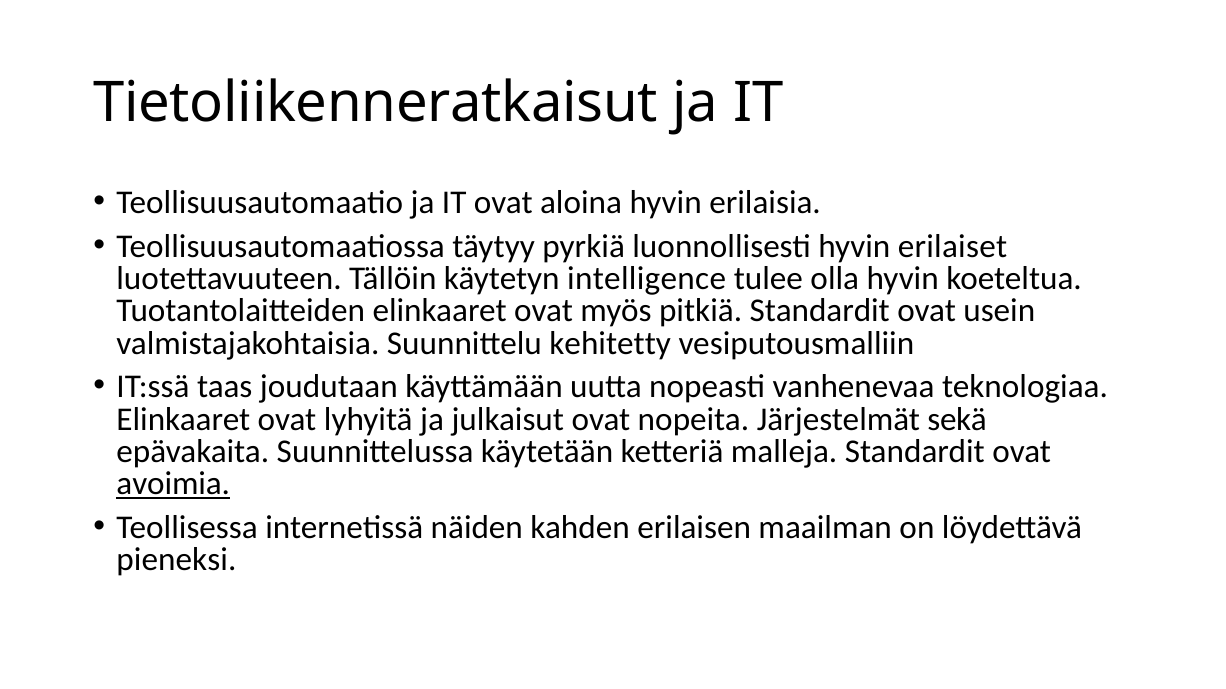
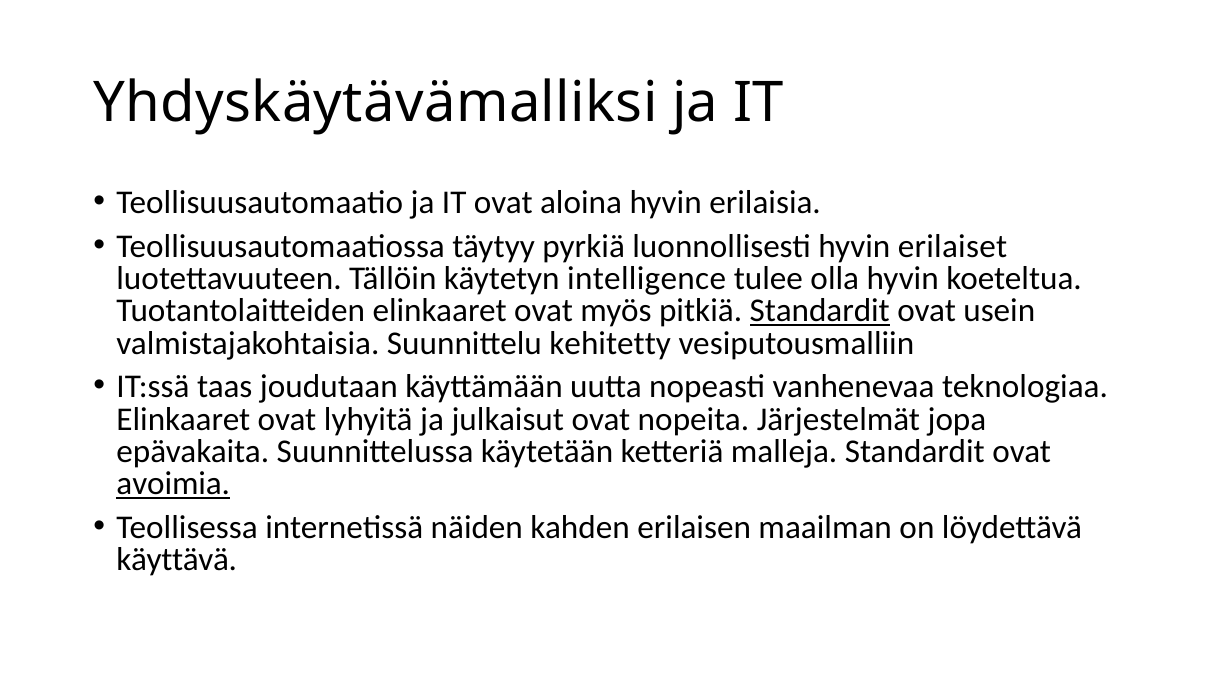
Tietoliikenneratkaisut: Tietoliikenneratkaisut -> Yhdyskäytävämalliksi (375, 103)
Standardit underline: none -> present (820, 311)
sekä: sekä -> jopa (957, 420)
pieneksi: pieneksi -> käyttävä (177, 560)
